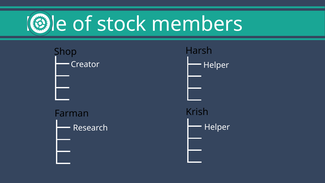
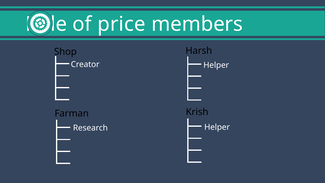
stock: stock -> price (121, 24)
